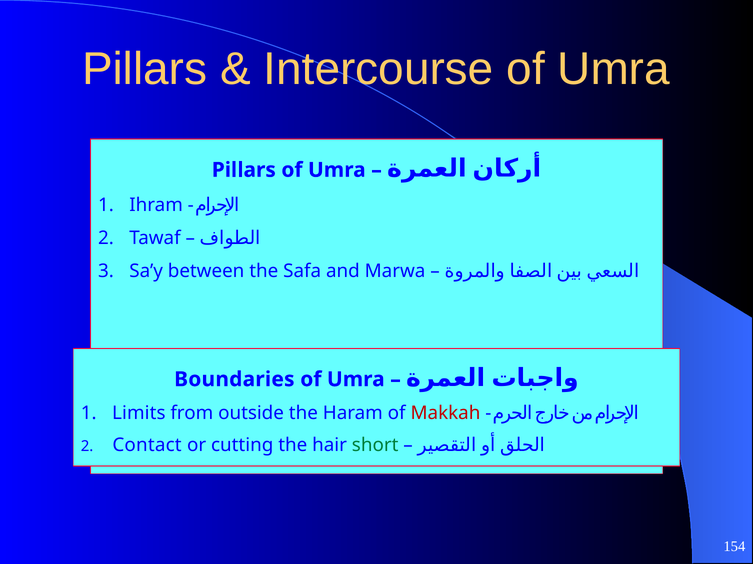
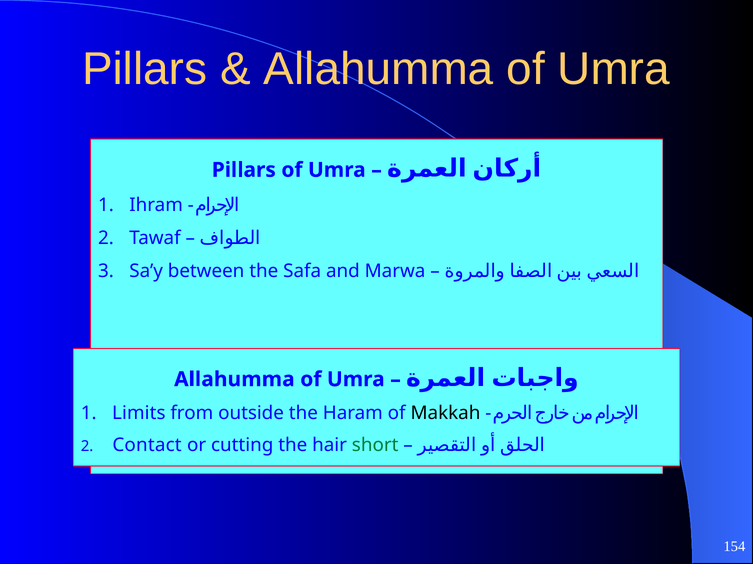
Intercourse: Intercourse -> Allahumma (378, 69)
Boundaries: Boundaries -> Allahumma (234, 380)
Makkah colour: red -> black (445, 414)
